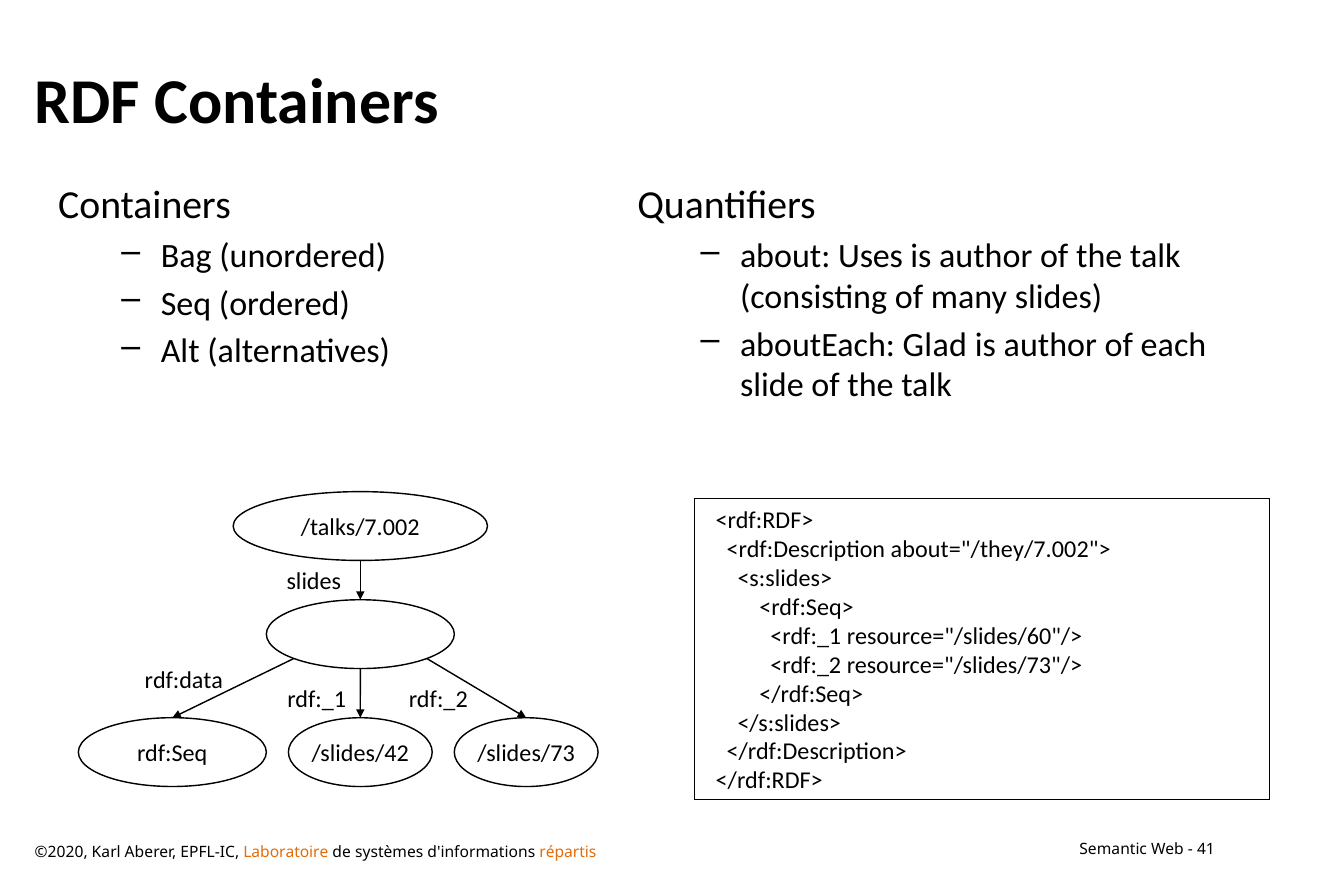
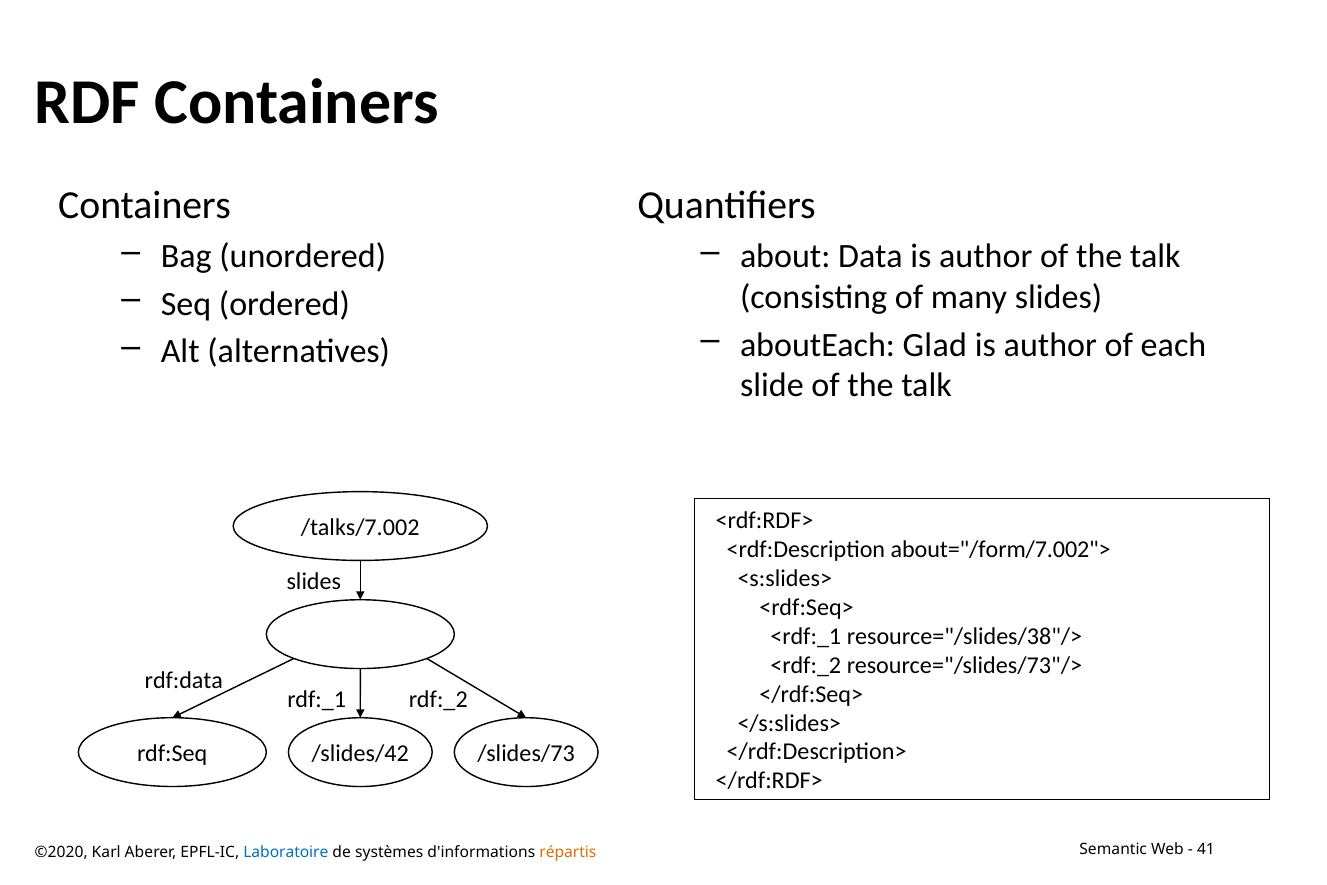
Uses: Uses -> Data (870, 256)
about="/they/7.002">: about="/they/7.002"> -> about="/form/7.002"> (1001, 549)
resource="/slides/60"/>: resource="/slides/60"/> -> resource="/slides/38"/> (964, 636)
Laboratoire colour: orange -> blue (286, 853)
